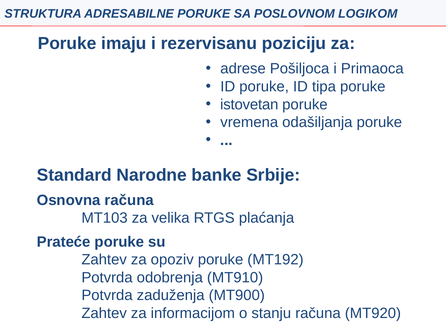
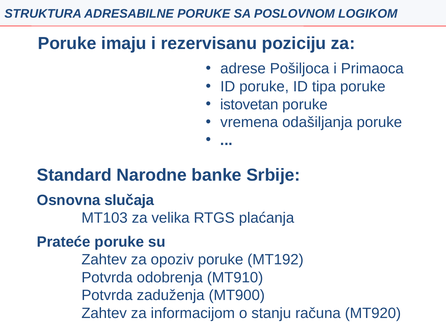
Osnovna računa: računa -> slučaja (129, 200)
